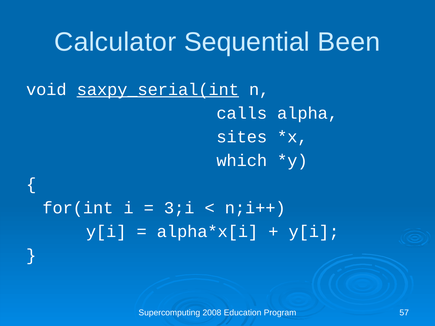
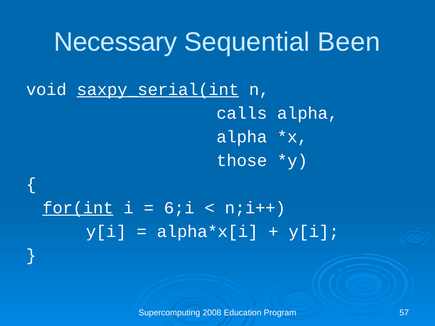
Calculator: Calculator -> Necessary (115, 42)
sites: sites -> alpha (242, 137)
which: which -> those (242, 161)
for(int underline: none -> present (78, 208)
3;i: 3;i -> 6;i (179, 208)
